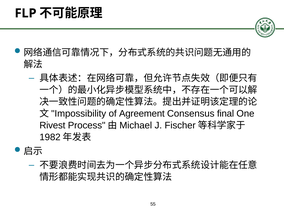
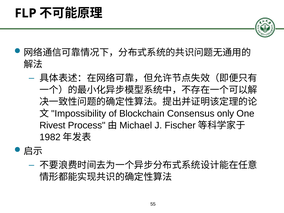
Agreement: Agreement -> Blockchain (142, 114)
final: final -> only (226, 114)
